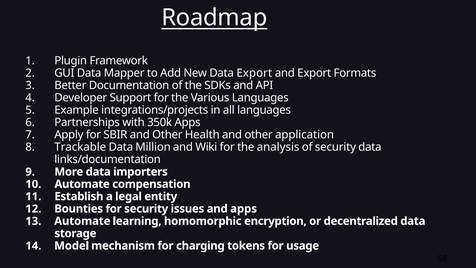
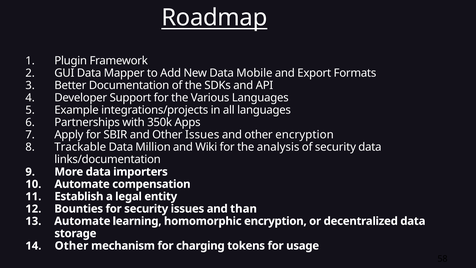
Data Export: Export -> Mobile (254, 73)
Other Health: Health -> Issues (202, 135)
other application: application -> encryption (305, 135)
and apps: apps -> than (244, 209)
Model: Model -> Other (71, 246)
